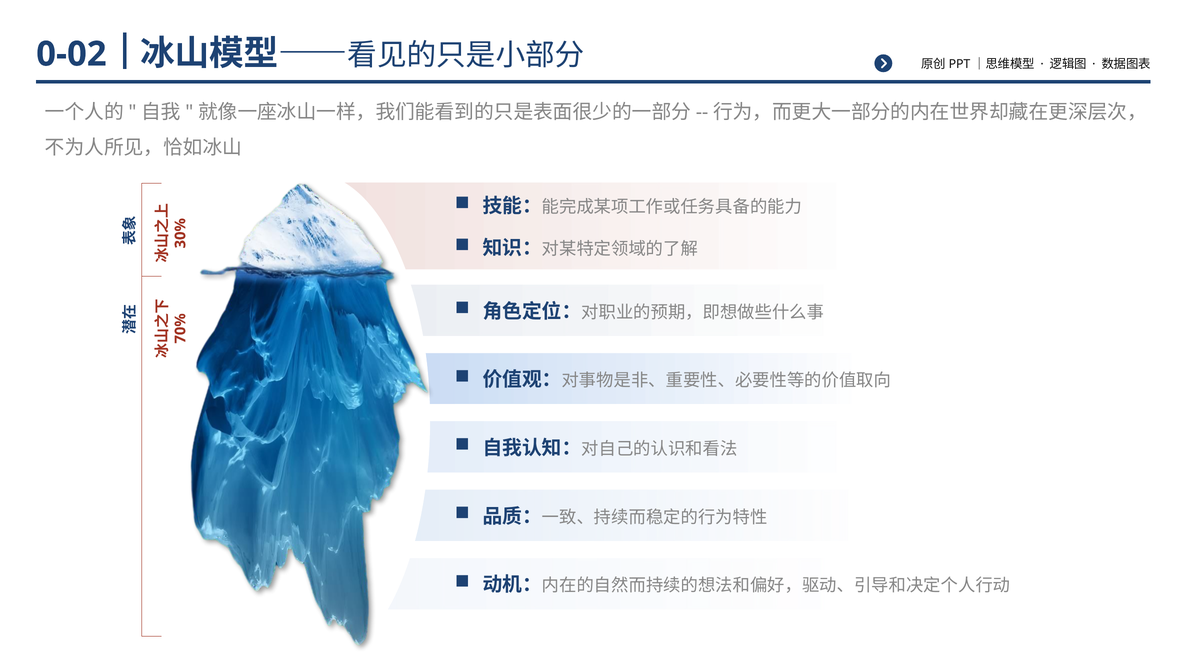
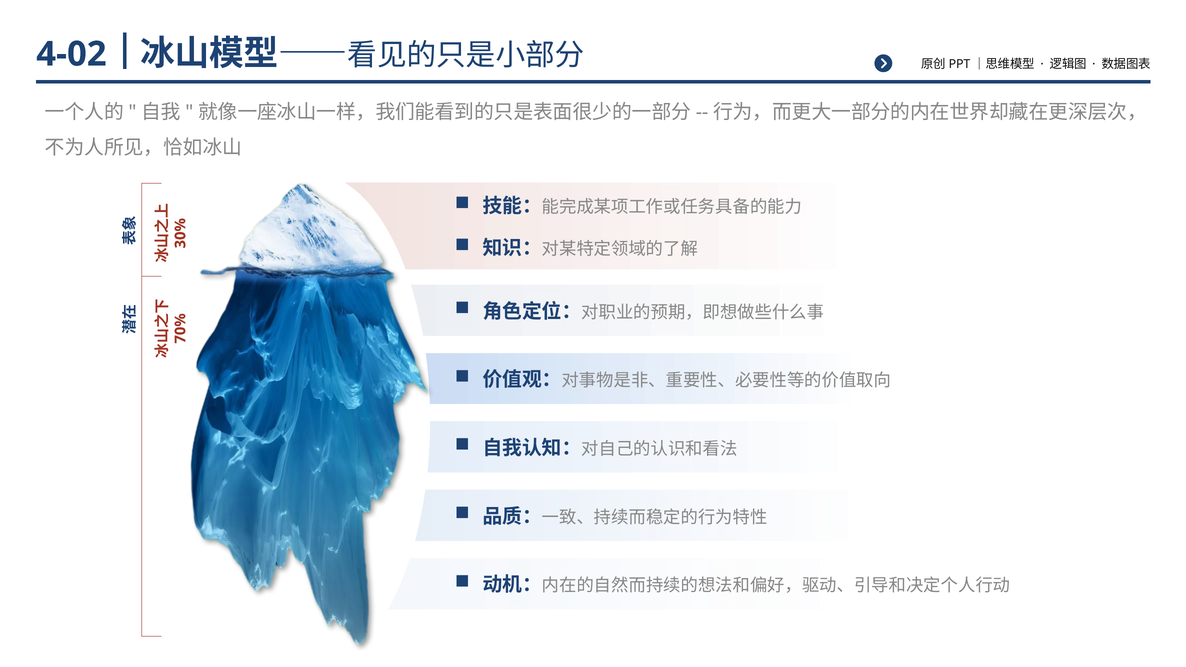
0-02: 0-02 -> 4-02 (71, 54)
